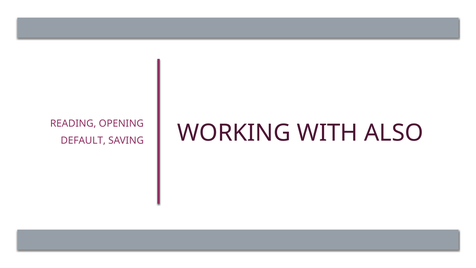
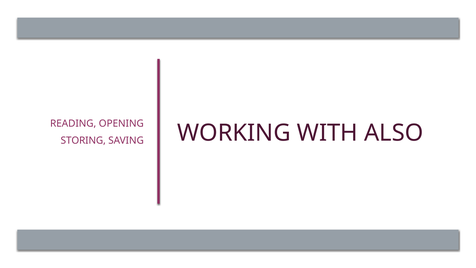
DEFAULT: DEFAULT -> STORING (83, 140)
